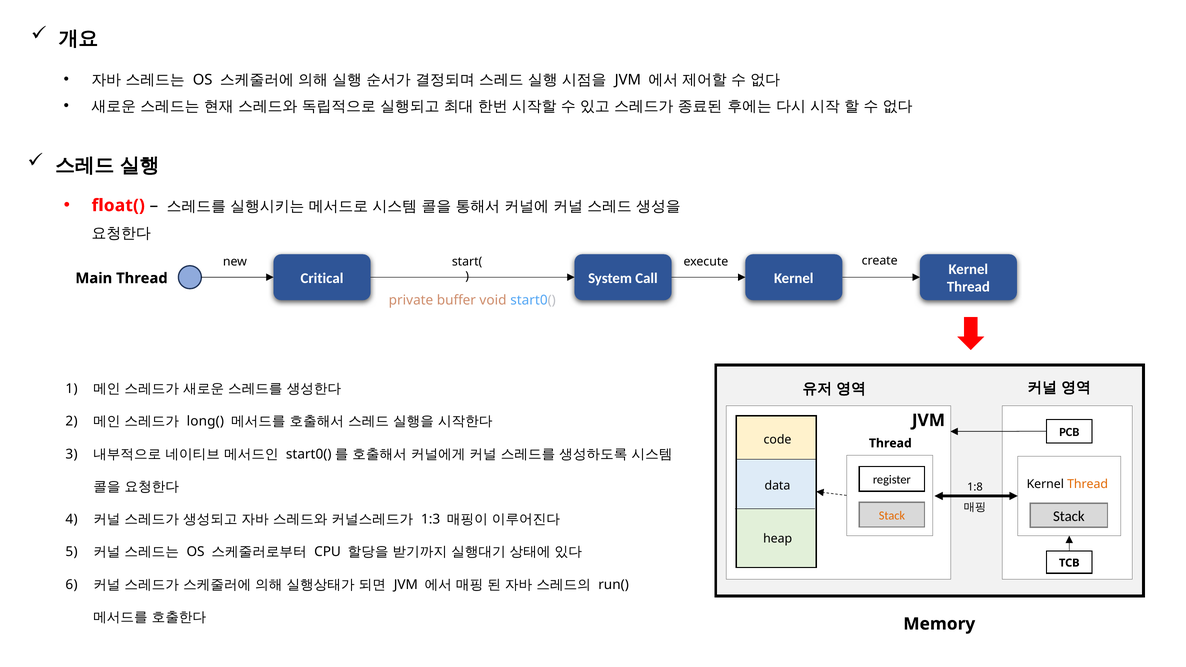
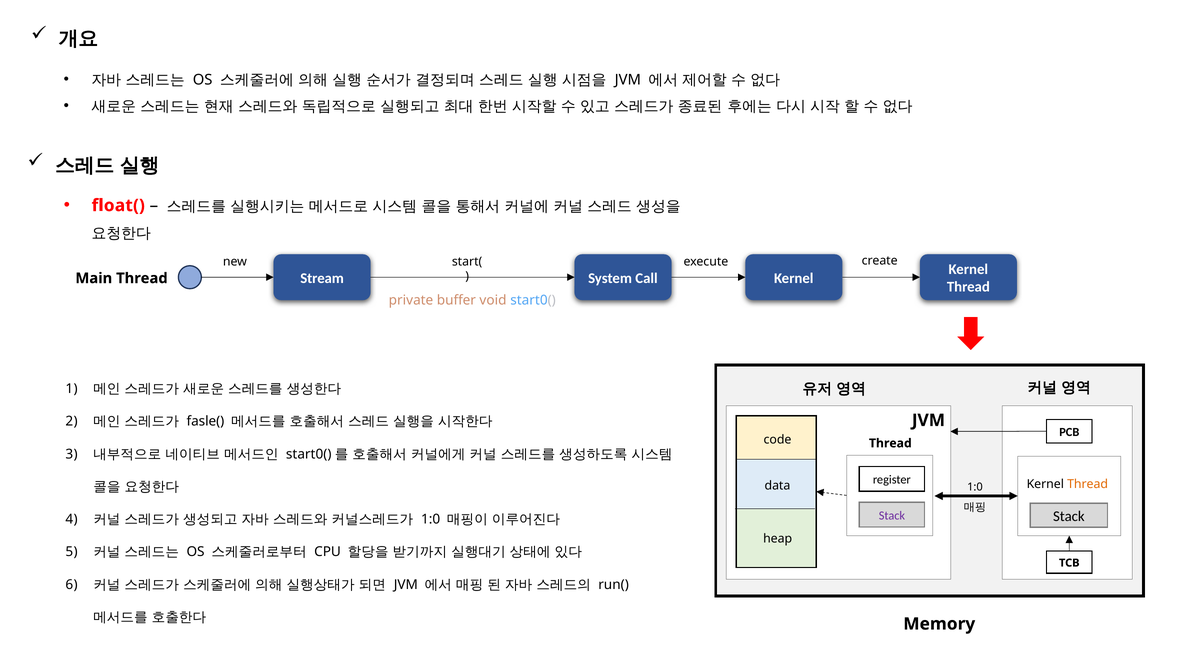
Critical: Critical -> Stream (322, 278)
long(: long( -> fasle( (205, 422)
1:8: 1:8 -> 1:0 (975, 487)
Stack colour: orange -> purple (892, 516)
1:3: 1:3 -> 1:0 (431, 519)
